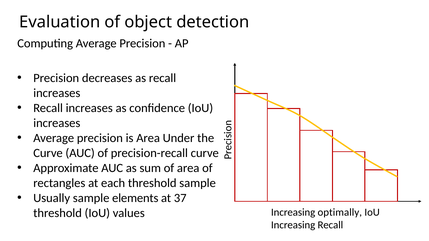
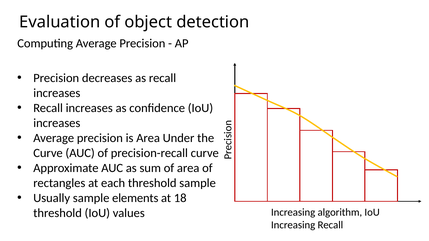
37: 37 -> 18 (180, 198)
optimally: optimally -> algorithm (340, 212)
